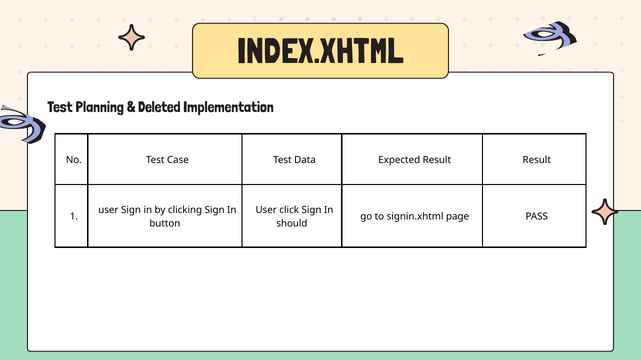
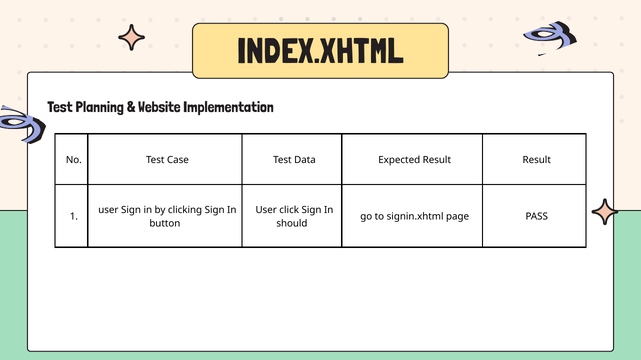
Deleted: Deleted -> Website (159, 107)
